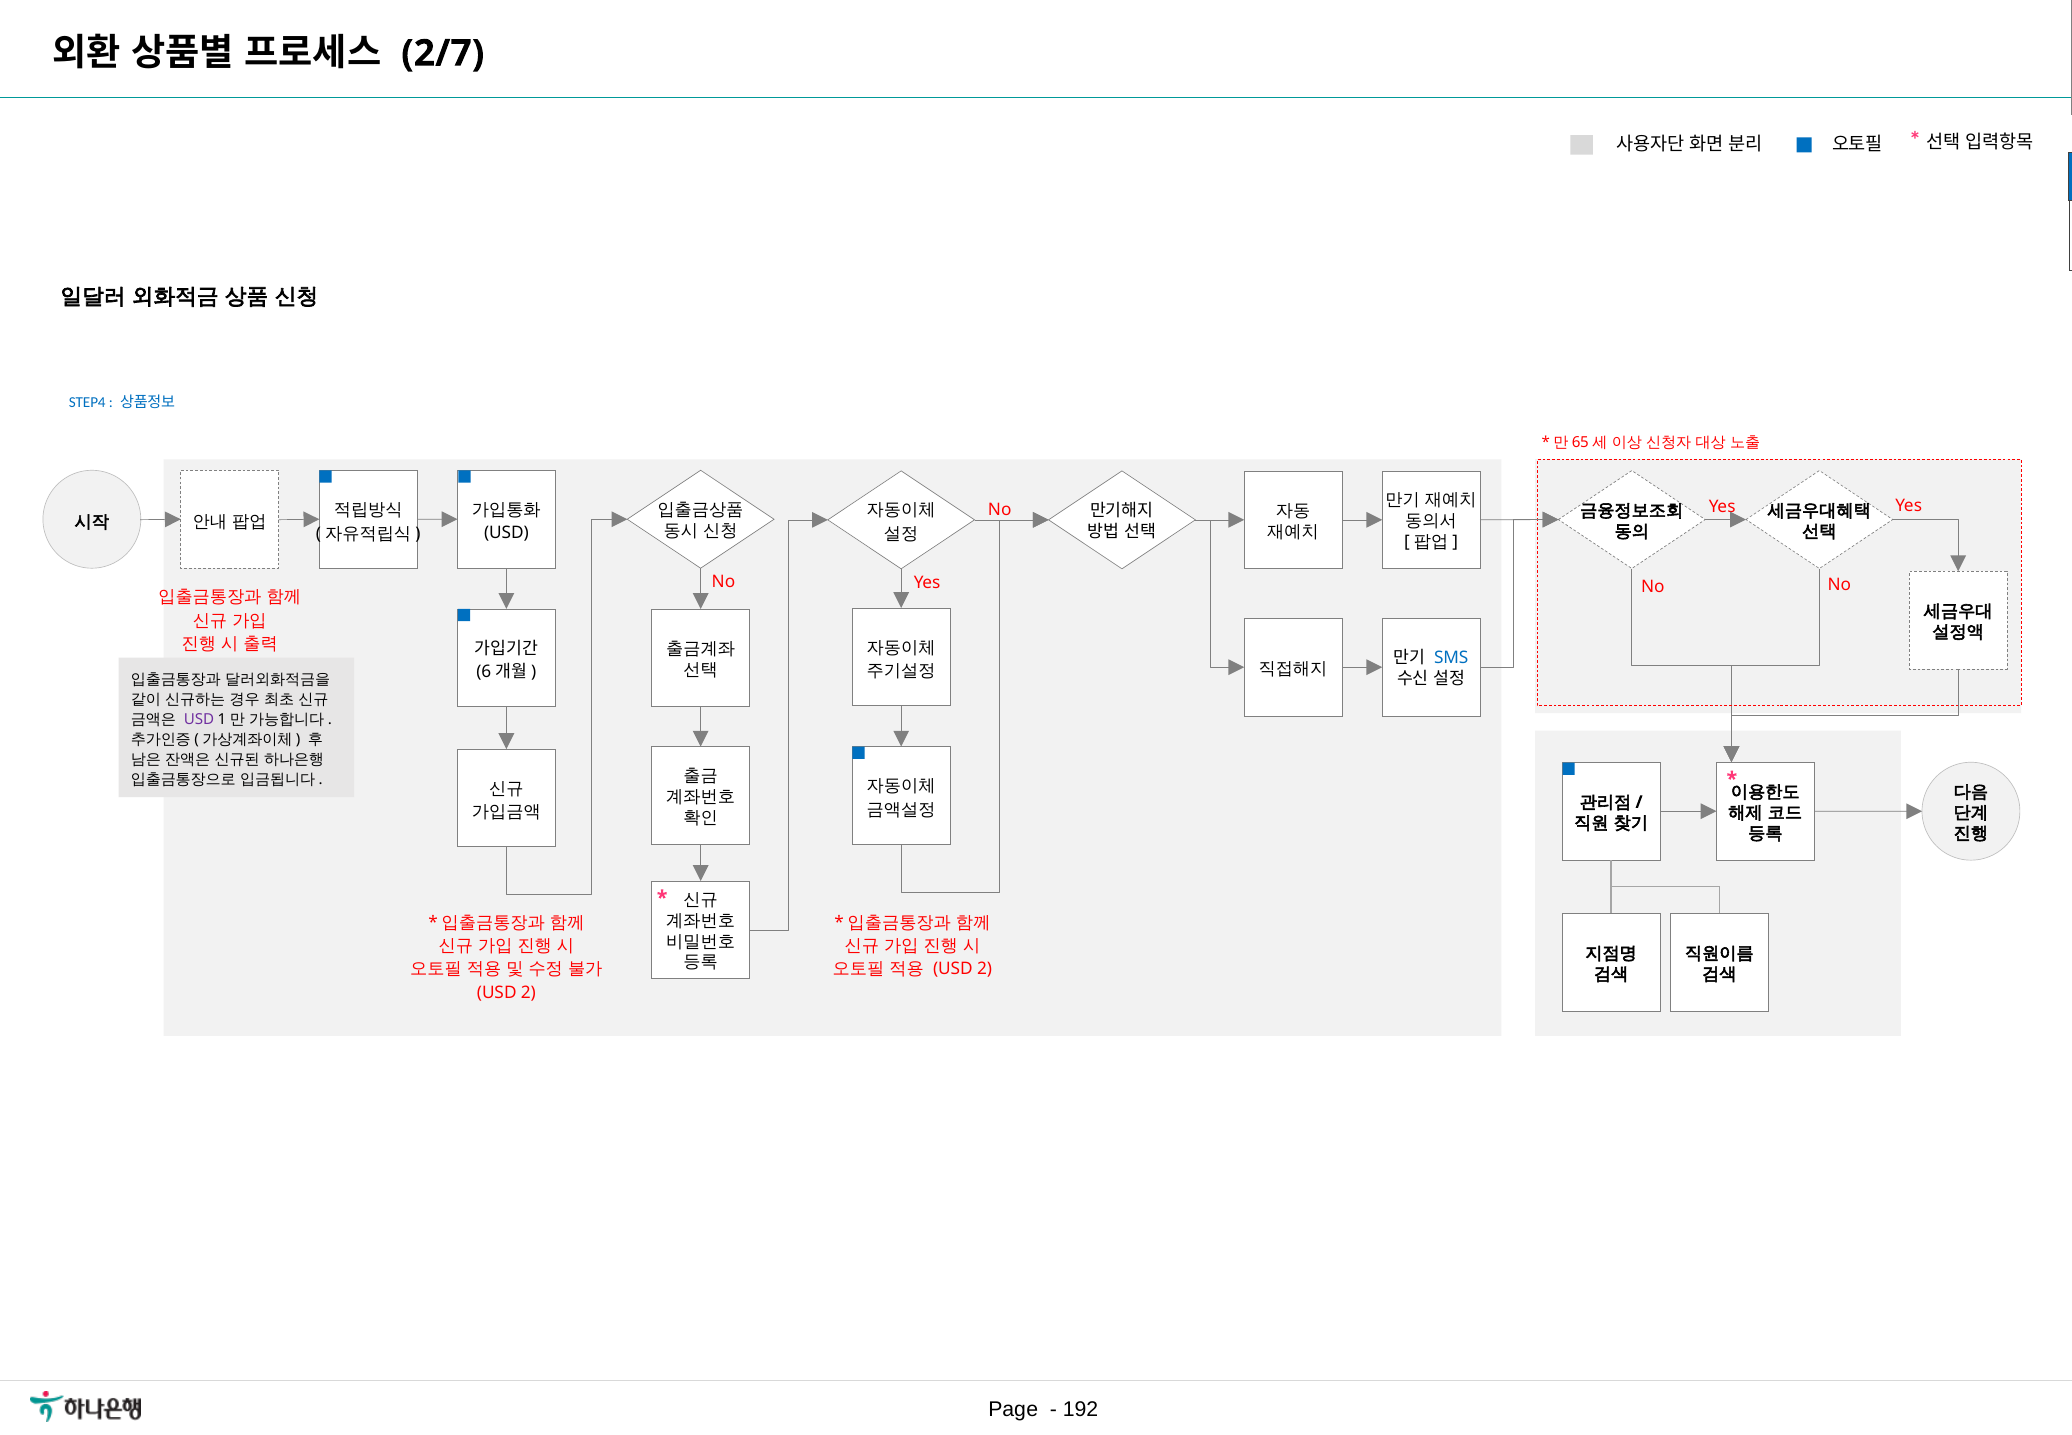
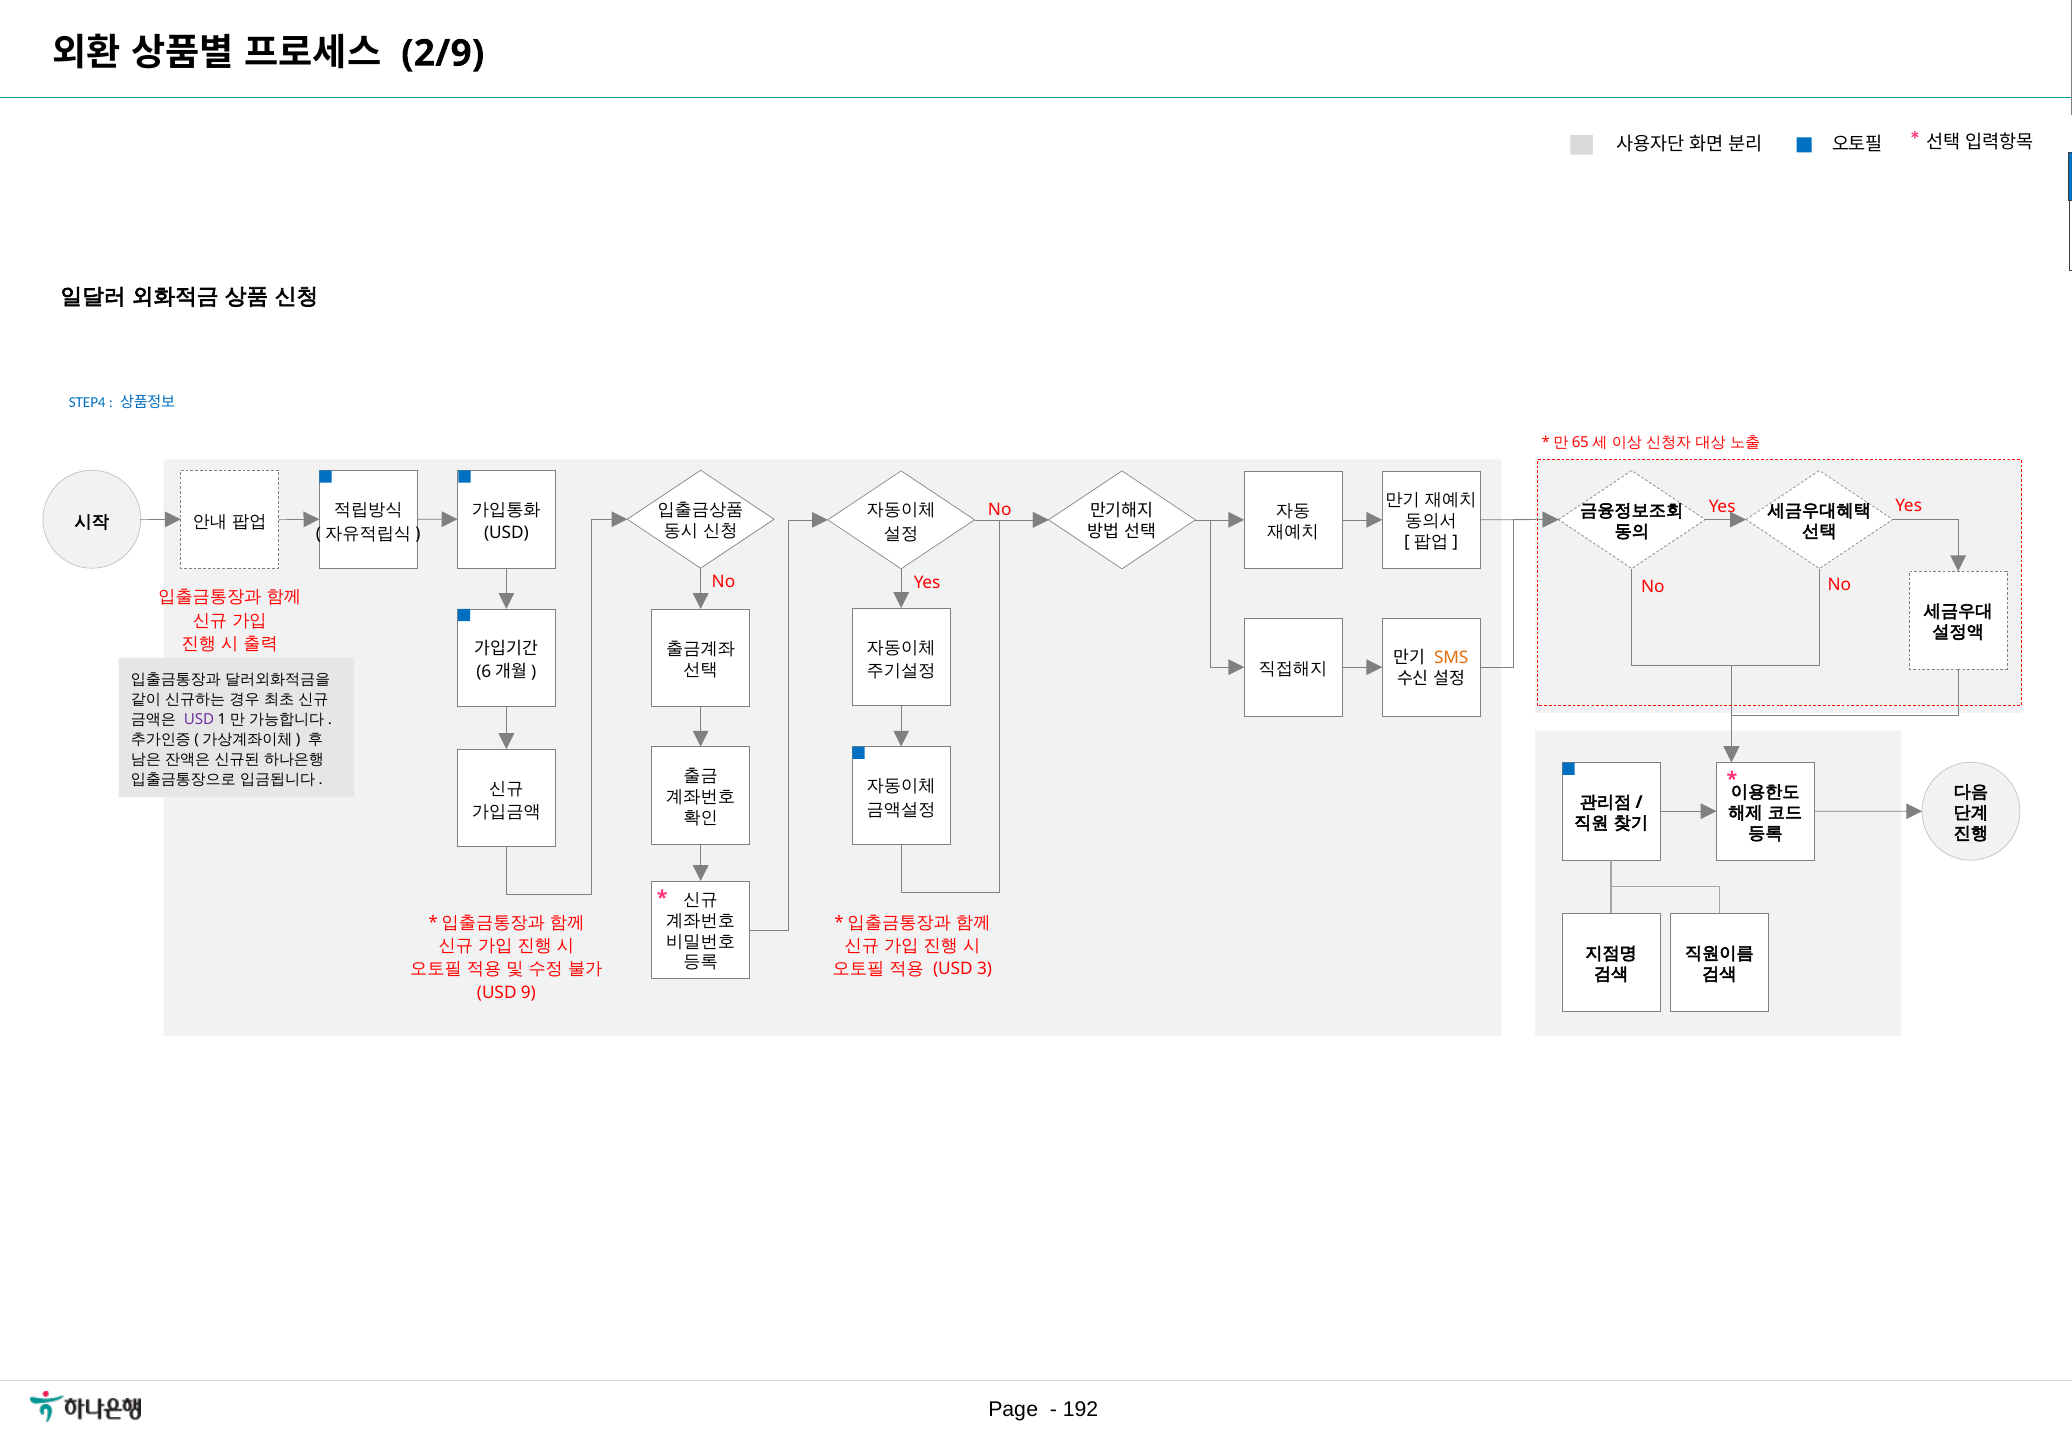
2/7: 2/7 -> 2/9 (443, 53)
SMS colour: blue -> orange (1451, 658)
2: 2 -> 3 (985, 969)
2: 2 -> 9 (528, 992)
